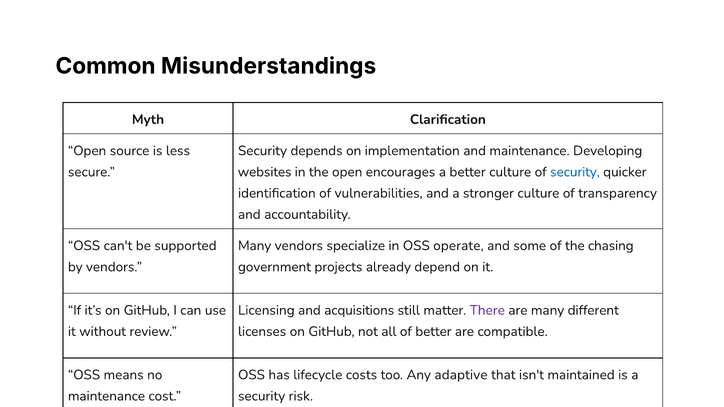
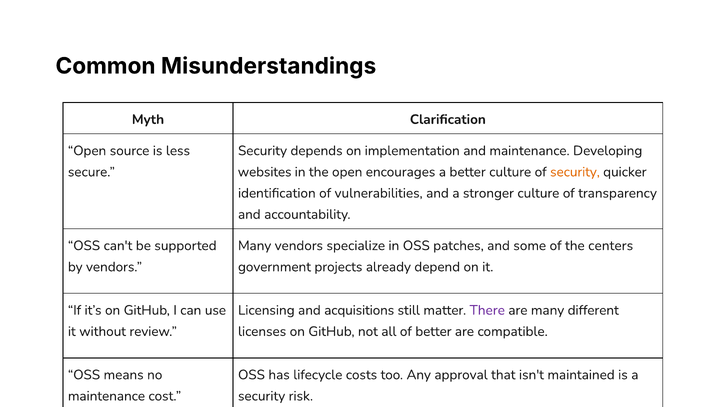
security colour: blue -> orange (575, 172)
operate: operate -> patches (458, 246)
chasing: chasing -> centers (611, 246)
adaptive: adaptive -> approval (461, 375)
